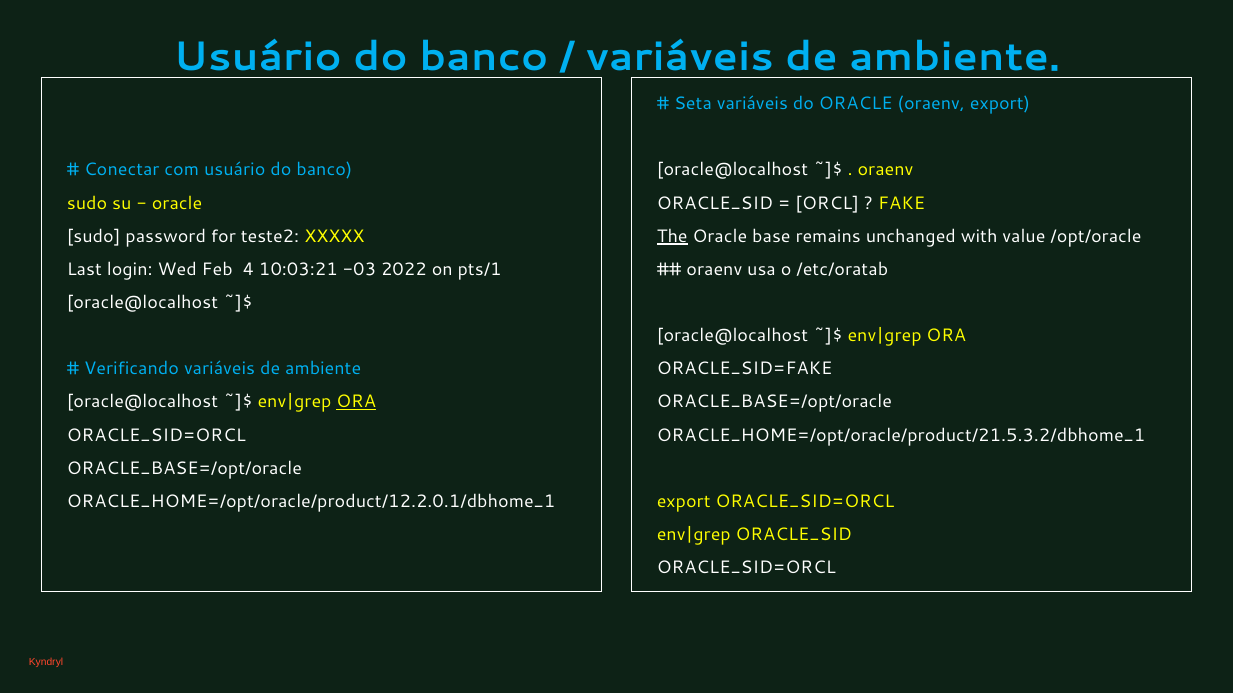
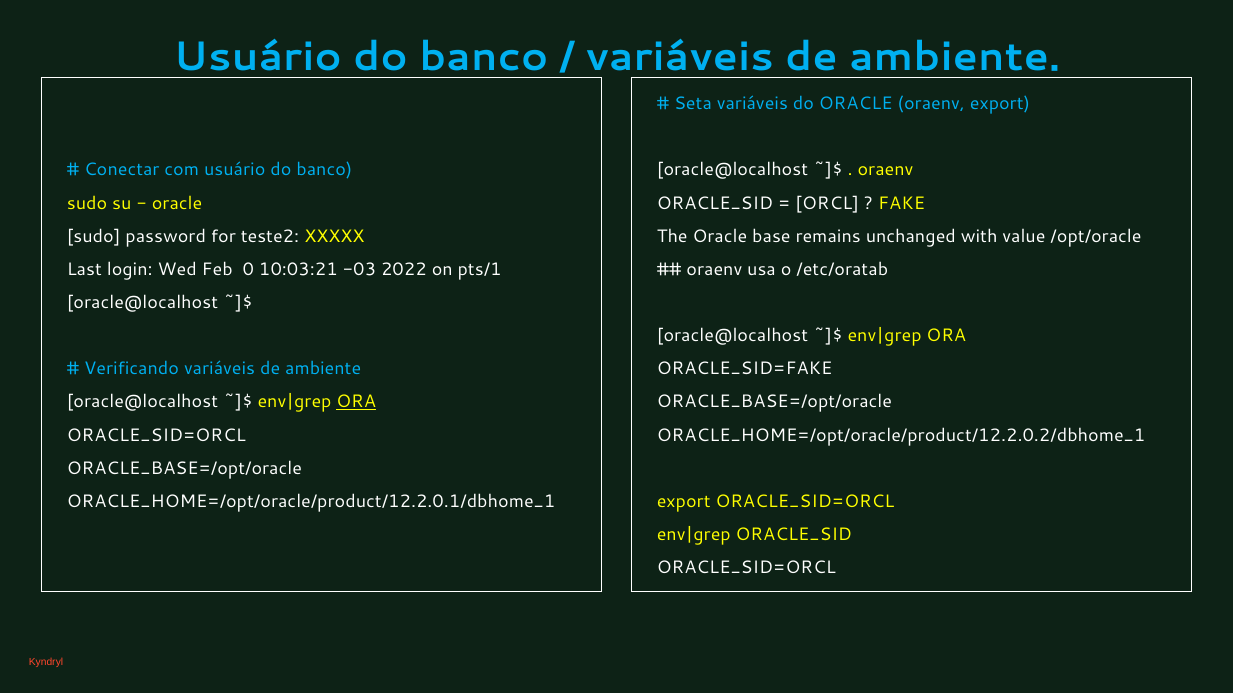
The underline: present -> none (672, 236)
4: 4 -> 0 (248, 270)
ORACLE_HOME=/opt/oracle/product/21.5.3.2/dbhome_1: ORACLE_HOME=/opt/oracle/product/21.5.3.2/dbhome_1 -> ORACLE_HOME=/opt/oracle/product/12.2.0.2/dbhome_1 (901, 435)
